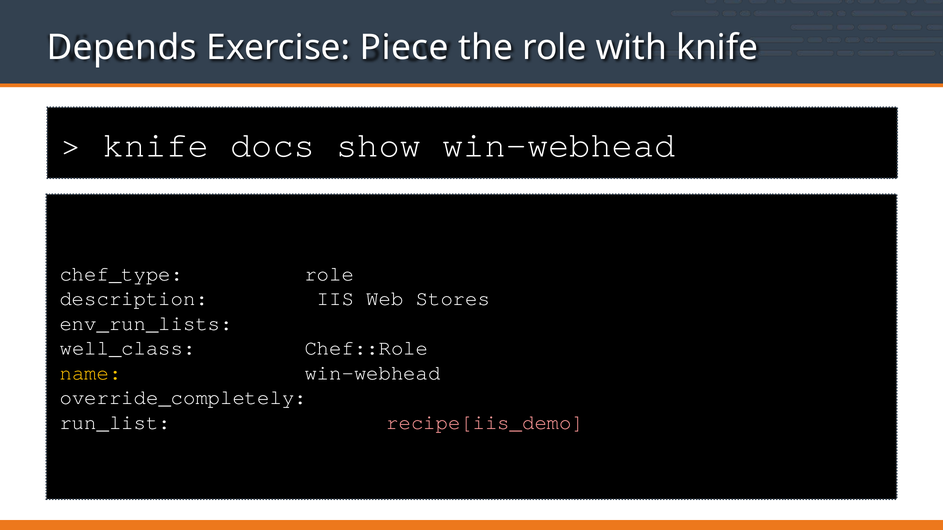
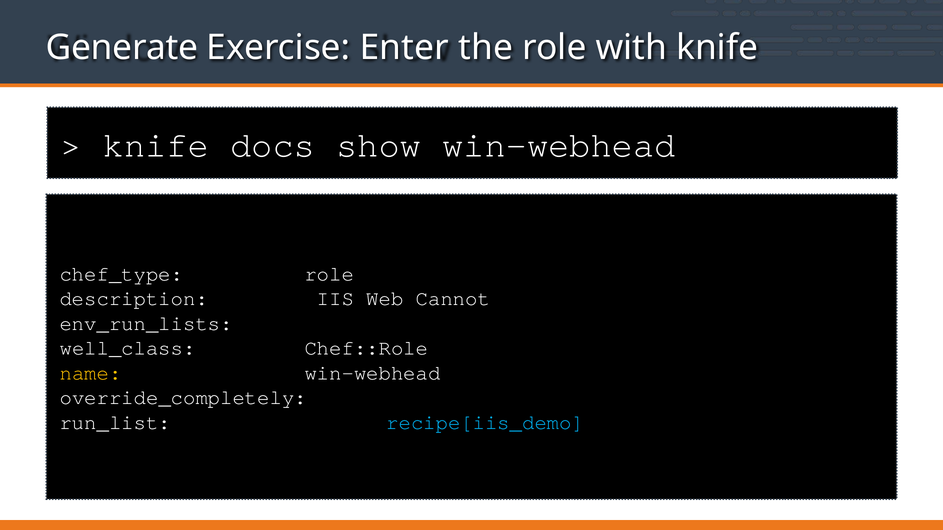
Depends: Depends -> Generate (122, 48)
Piece: Piece -> Enter (404, 48)
Stores: Stores -> Cannot (453, 299)
recipe[iis_demo colour: pink -> light blue (485, 423)
